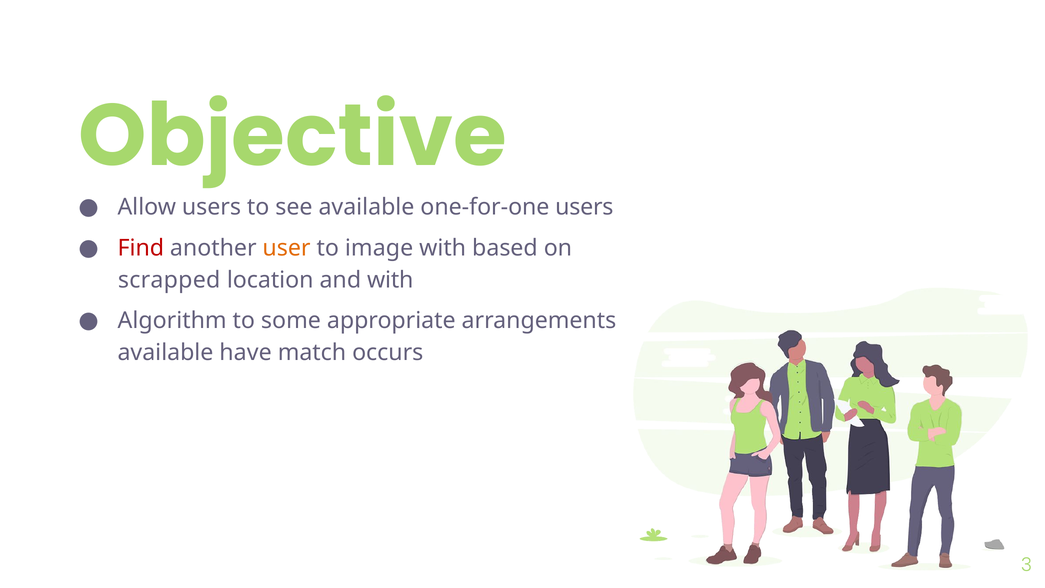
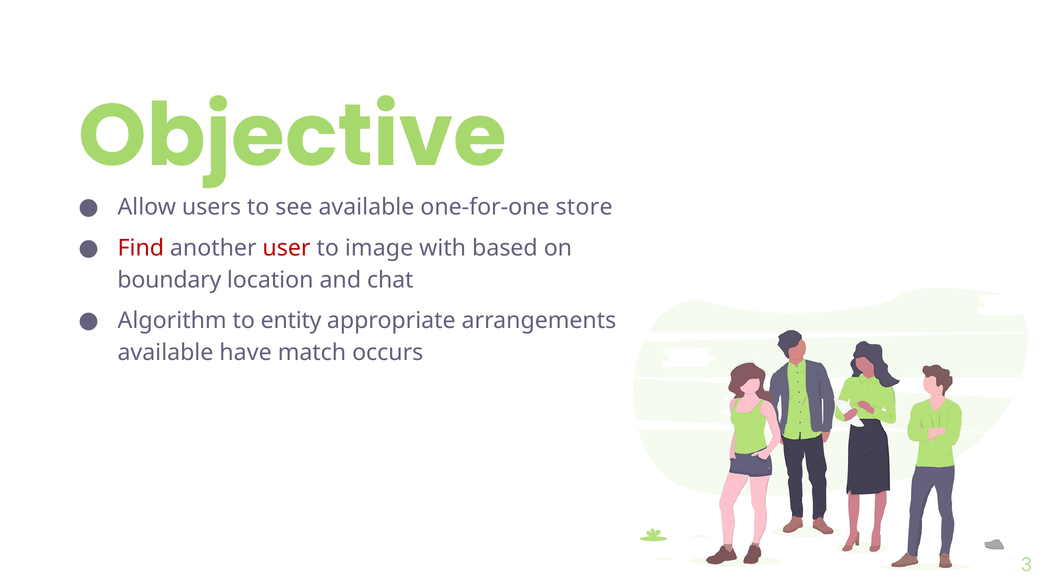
users: users -> store (584, 207)
user colour: orange -> red (287, 248)
scrapped: scrapped -> boundary (169, 280)
and with: with -> chat (390, 280)
some: some -> entity (291, 321)
